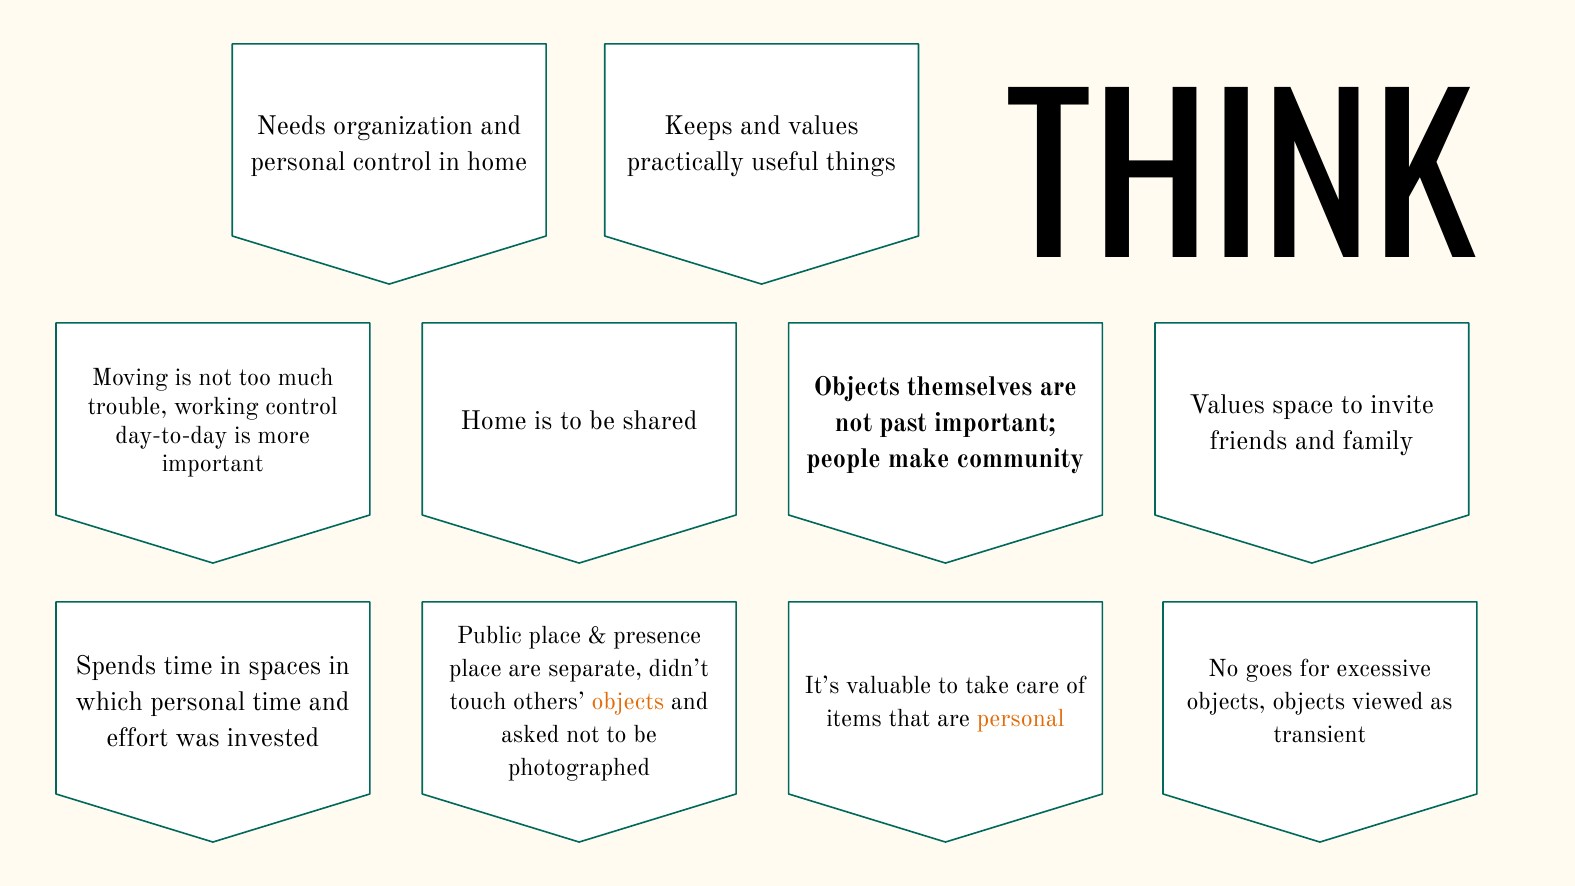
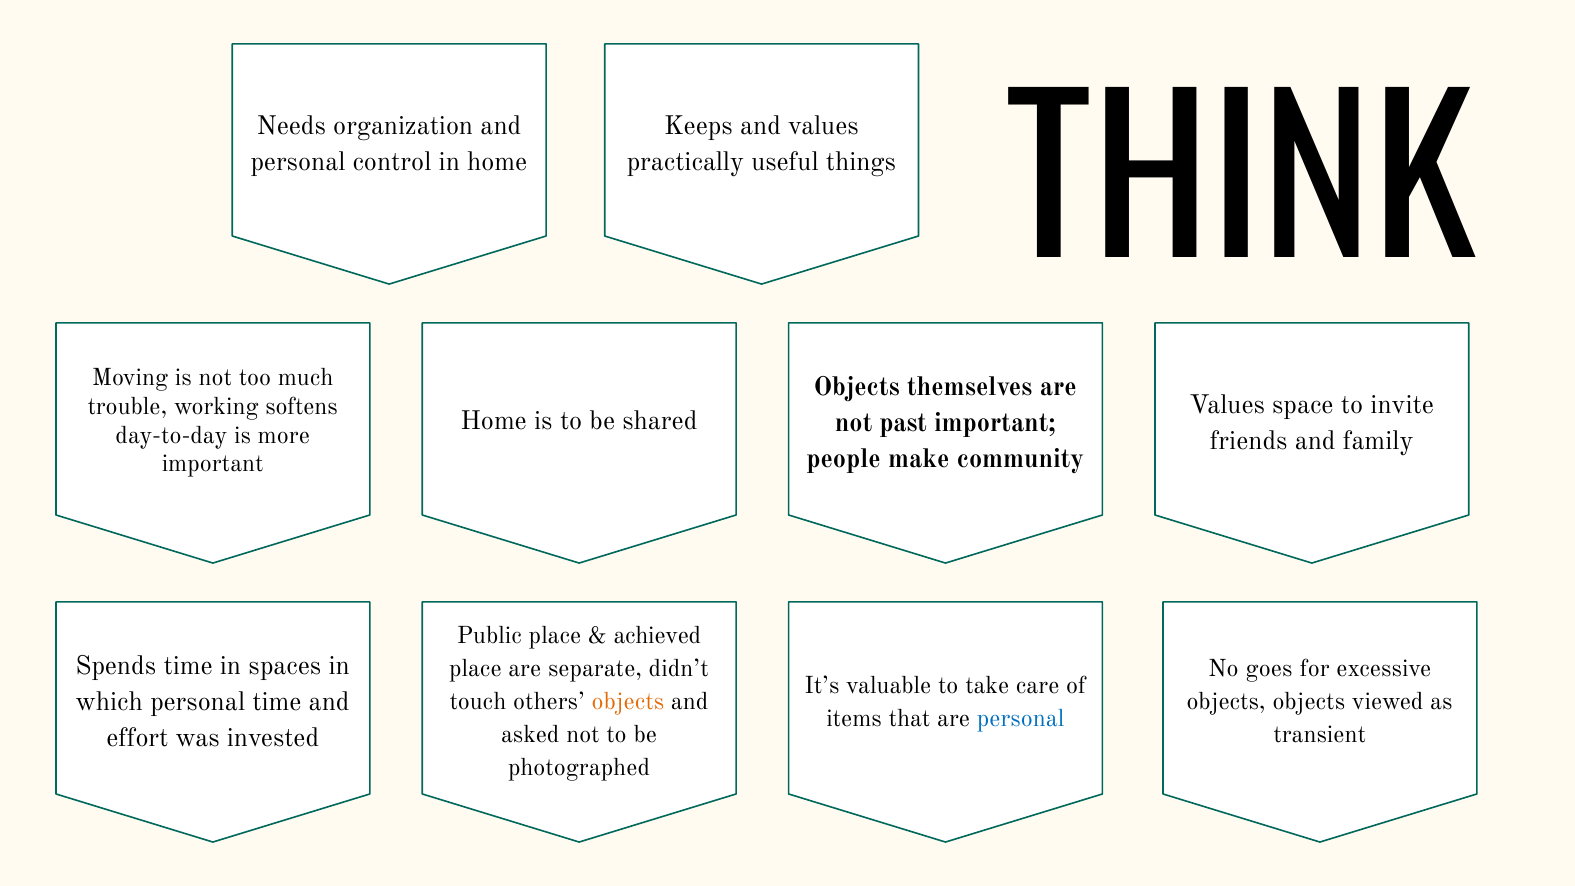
working control: control -> softens (302, 406)
presence: presence -> achieved (657, 635)
personal colour: orange -> blue (1021, 718)
